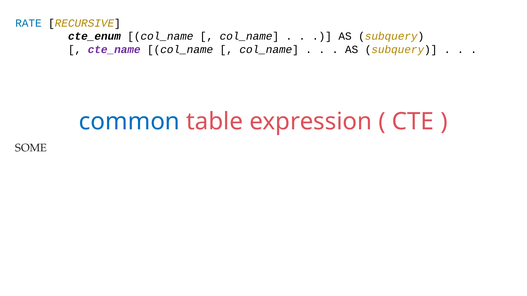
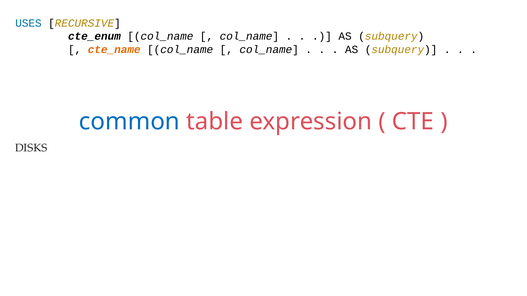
RATE: RATE -> USES (28, 23)
cte_name colour: purple -> orange (114, 49)
SOME: SOME -> DISKS (31, 148)
